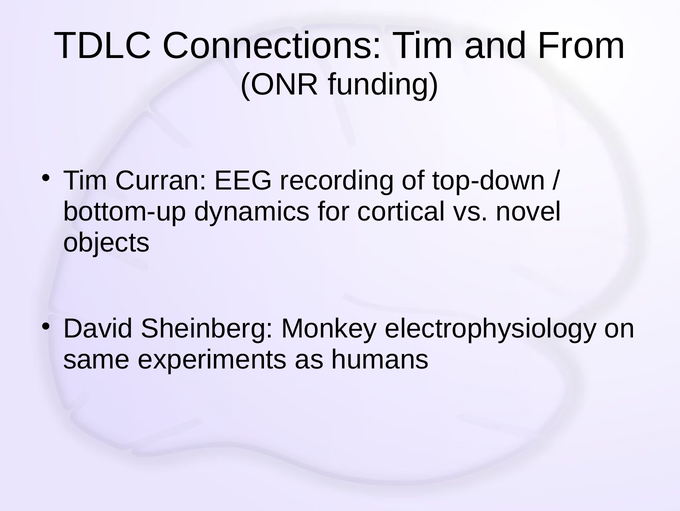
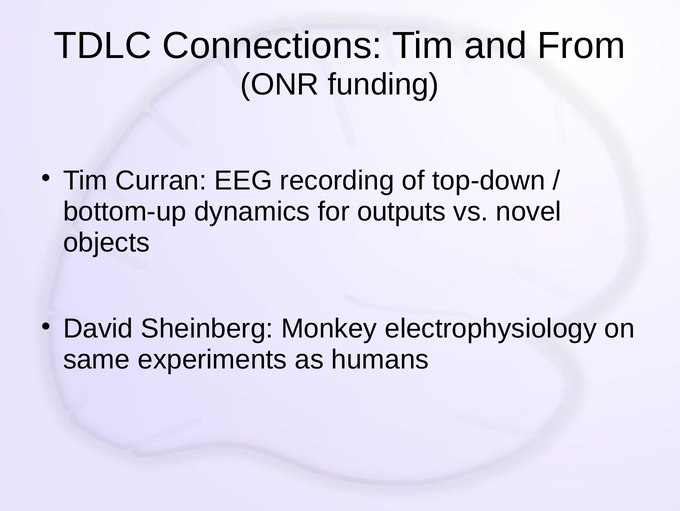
cortical: cortical -> outputs (402, 211)
